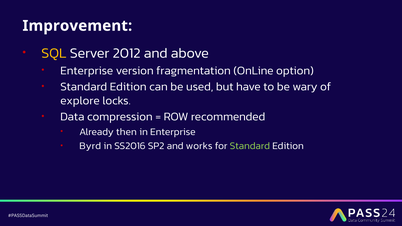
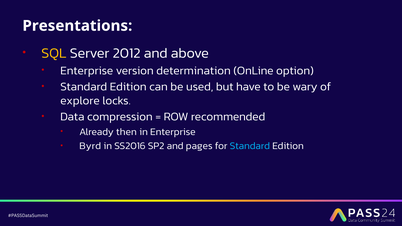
Improvement: Improvement -> Presentations (77, 26)
fragmentation: fragmentation -> determination (193, 71)
works: works -> pages (199, 146)
Standard colour: light green -> light blue (250, 146)
